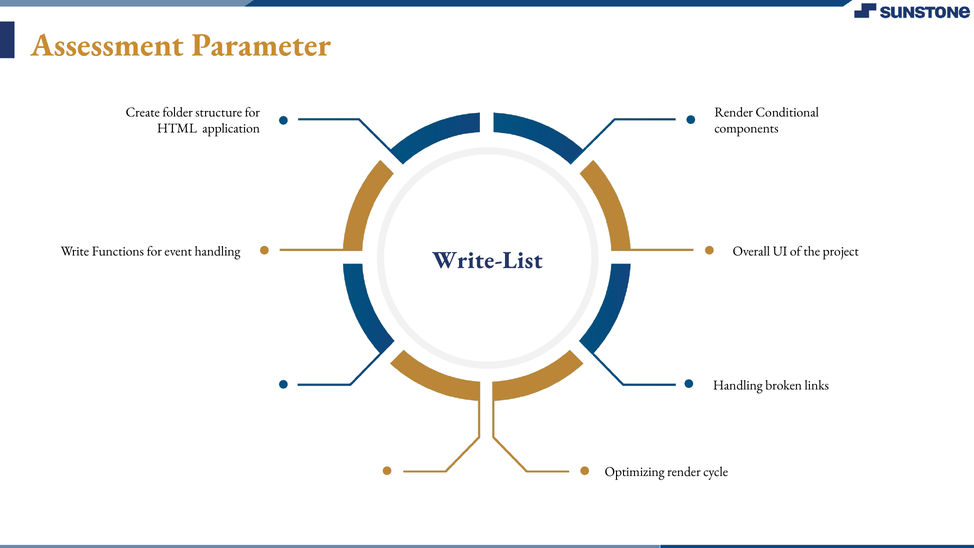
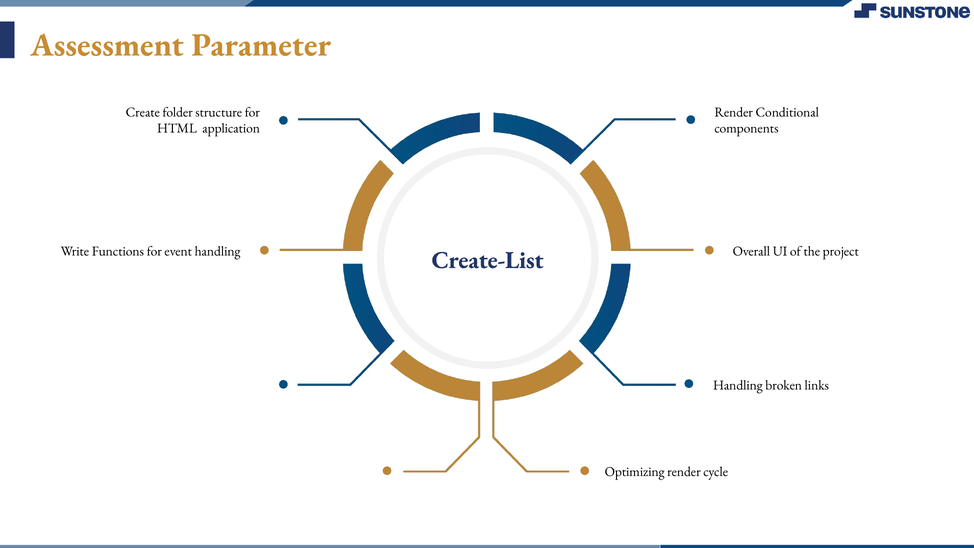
Write-List: Write-List -> Create-List (488, 260)
